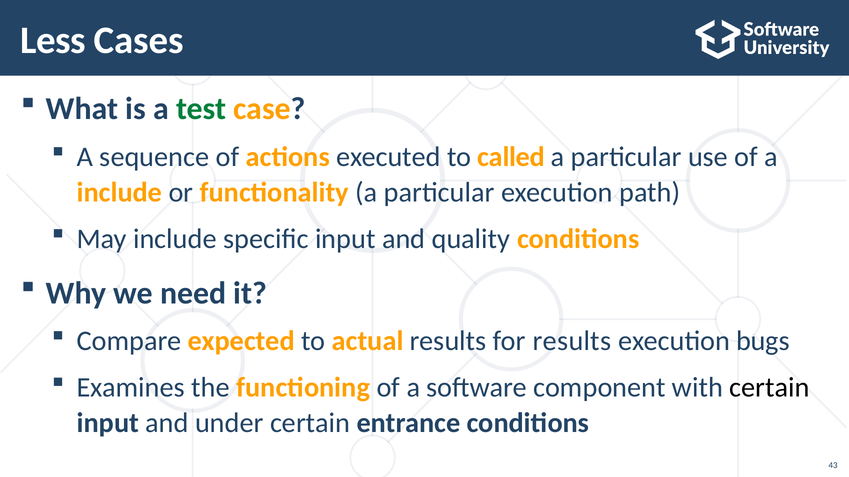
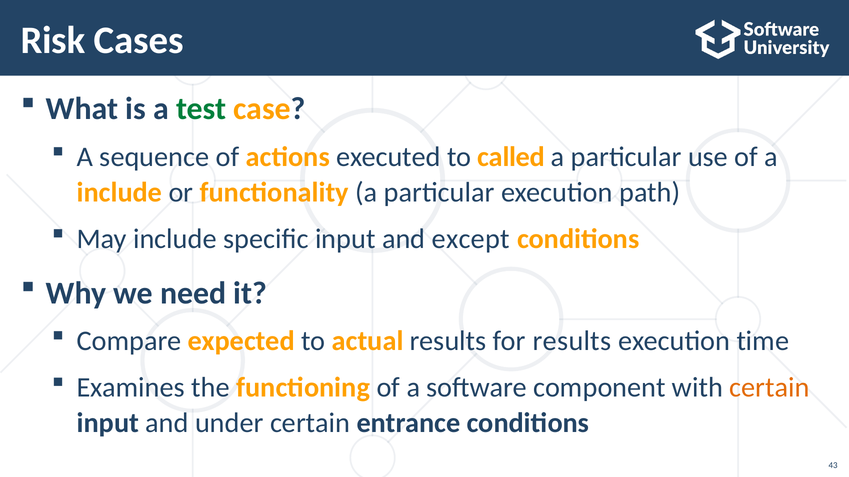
Less: Less -> Risk (53, 40)
quality: quality -> except (471, 239)
bugs: bugs -> time (763, 342)
certain colour: black -> orange (769, 388)
